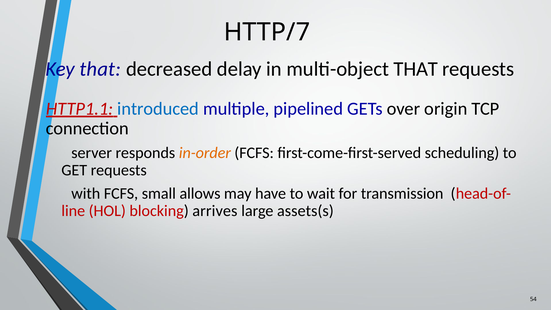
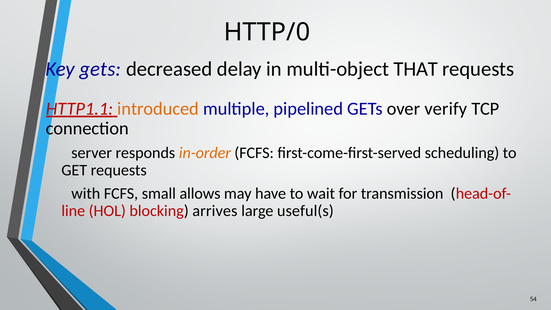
HTTP/7: HTTP/7 -> HTTP/0 (267, 32)
Key that: that -> gets (100, 69)
introduced colour: blue -> orange (158, 109)
origin: origin -> verify (446, 109)
assets(s: assets(s -> useful(s (305, 211)
